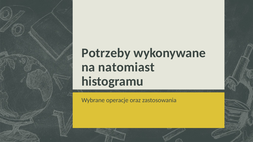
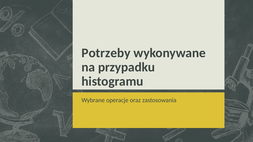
natomiast: natomiast -> przypadku (127, 67)
